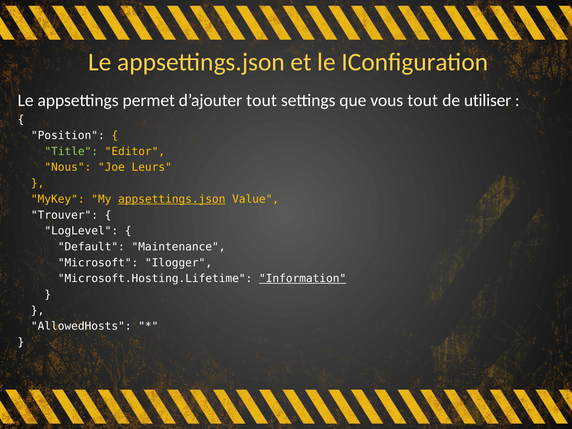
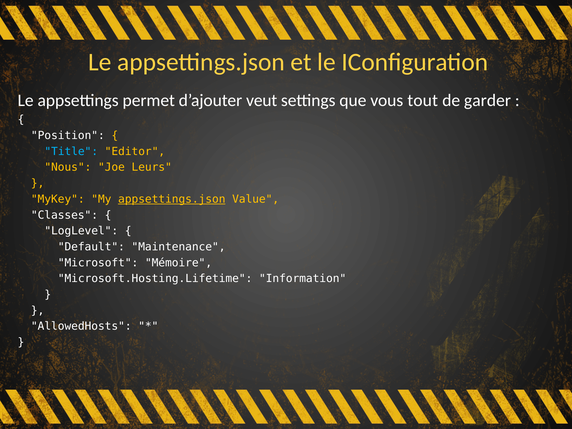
d’ajouter tout: tout -> veut (262, 100)
utiliser: utiliser -> garder (487, 100)
Title colour: light green -> light blue (71, 151)
Trouver: Trouver -> Classes (64, 215)
Ilogger: Ilogger -> Mémoire (179, 263)
Information underline: present -> none (303, 279)
